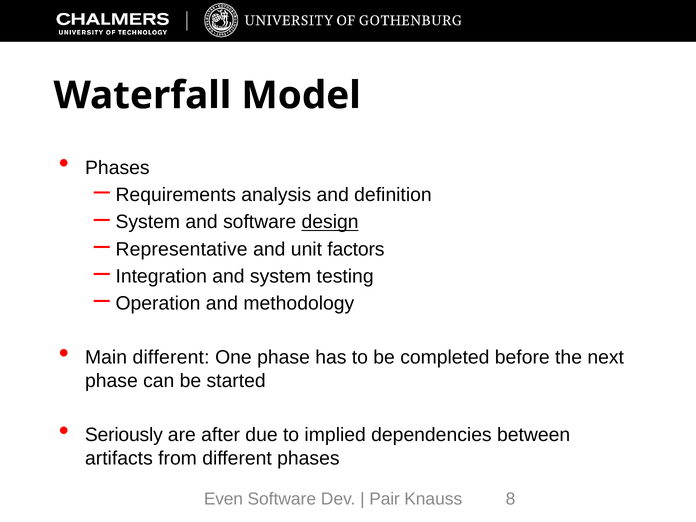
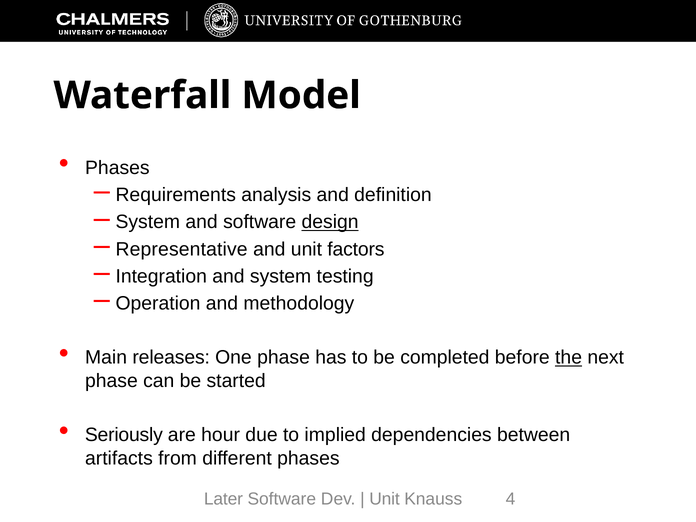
Main different: different -> releases (171, 358)
the underline: none -> present (569, 358)
after: after -> hour (221, 435)
Even: Even -> Later (223, 499)
Pair: Pair -> Unit (385, 499)
8: 8 -> 4 (510, 499)
